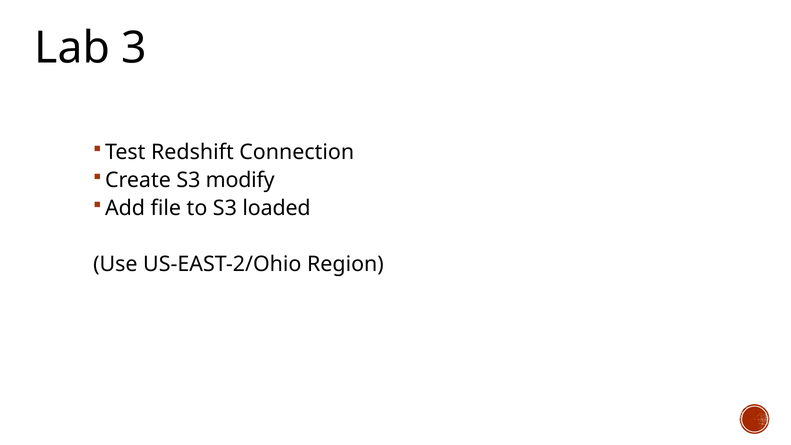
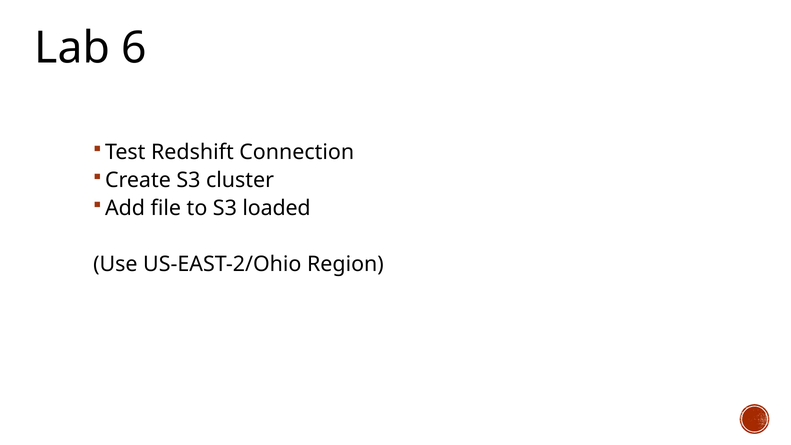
3: 3 -> 6 (134, 48)
modify: modify -> cluster (240, 180)
